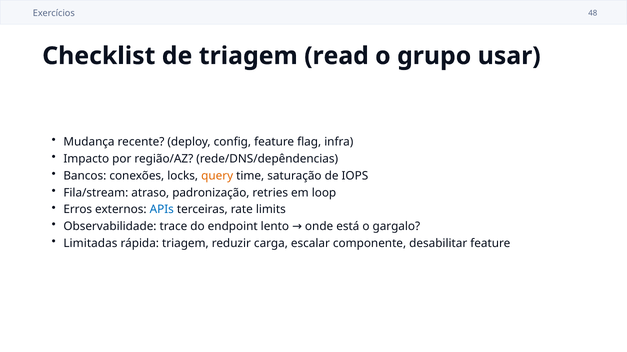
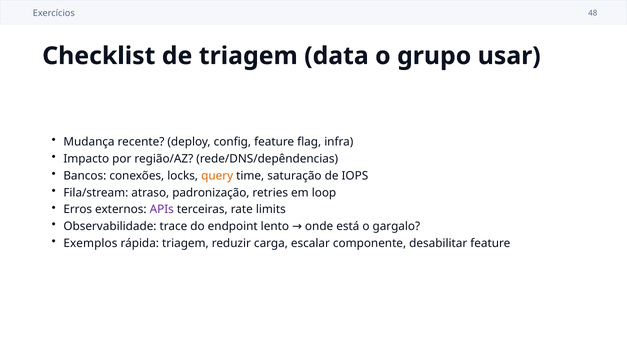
read: read -> data (336, 56)
APIs colour: blue -> purple (162, 210)
Limitadas: Limitadas -> Exemplos (90, 244)
